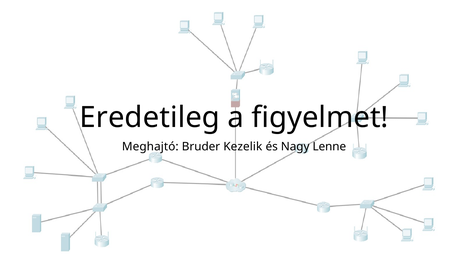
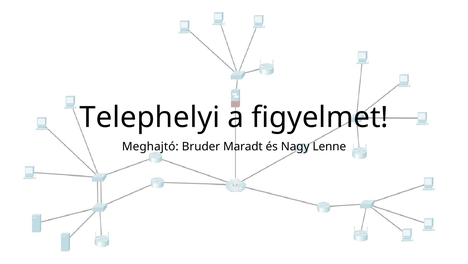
Eredetileg: Eredetileg -> Telephelyi (150, 117)
Kezelik: Kezelik -> Maradt (243, 146)
